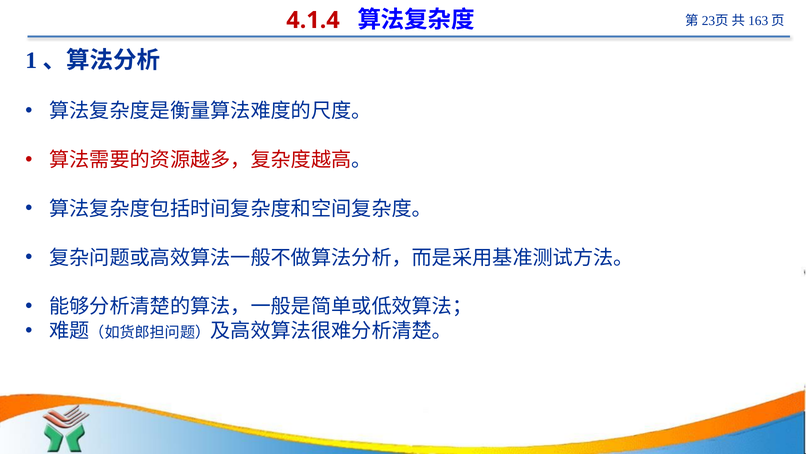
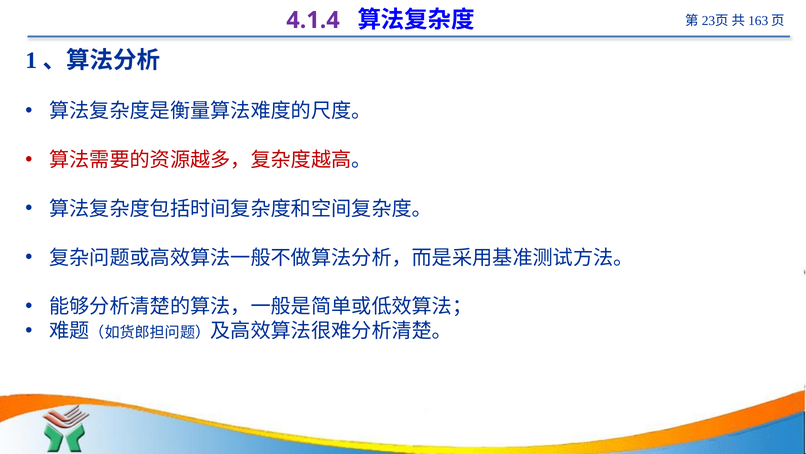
4.1.4 colour: red -> purple (313, 20)
